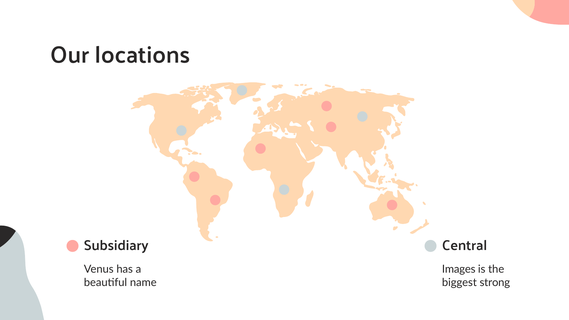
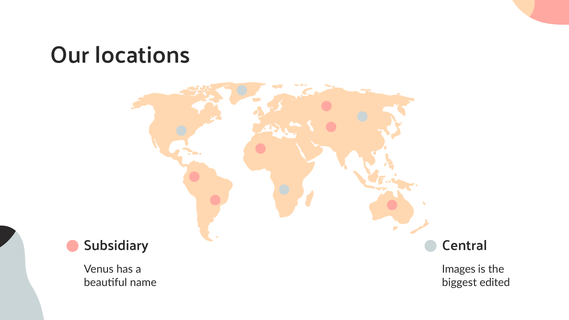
strong: strong -> edited (495, 282)
